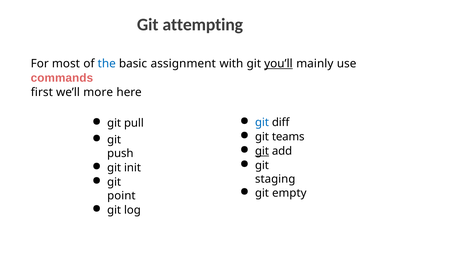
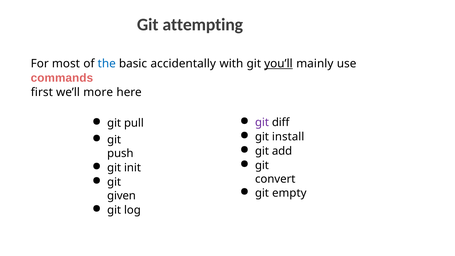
assignment: assignment -> accidentally (183, 64)
git colour: blue -> purple (262, 122)
teams: teams -> install (288, 137)
git underline: present -> none (262, 151)
staging: staging -> convert (275, 179)
point: point -> given (121, 196)
